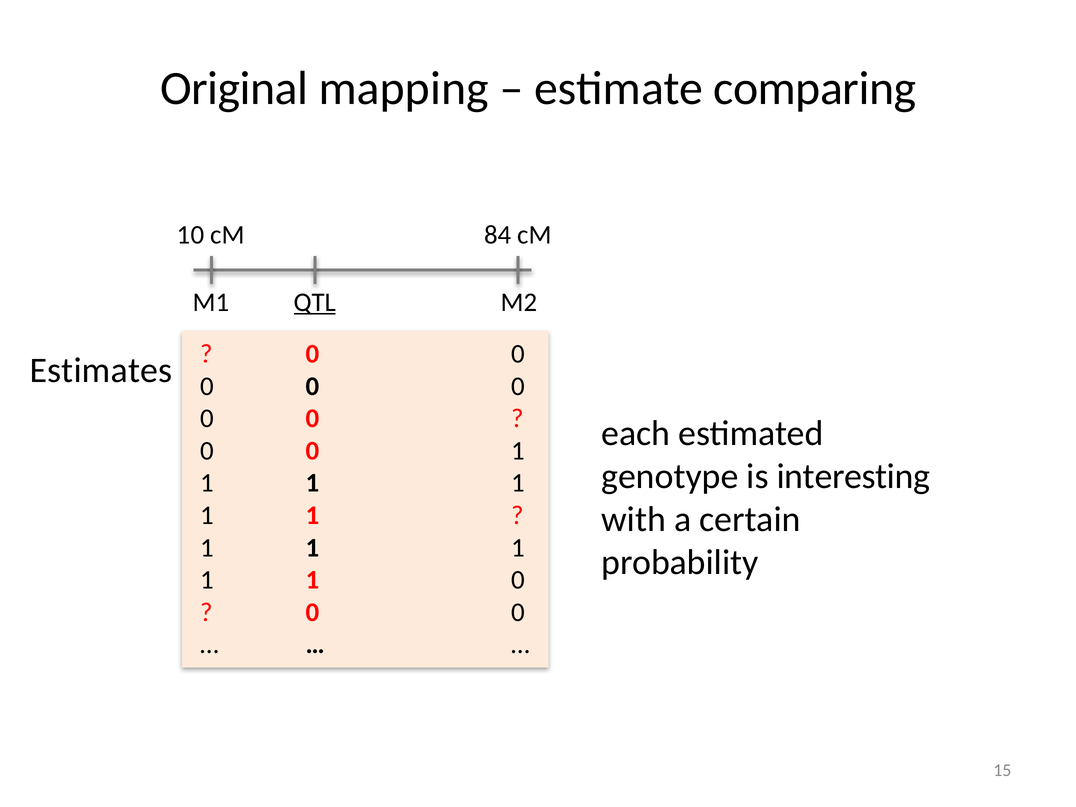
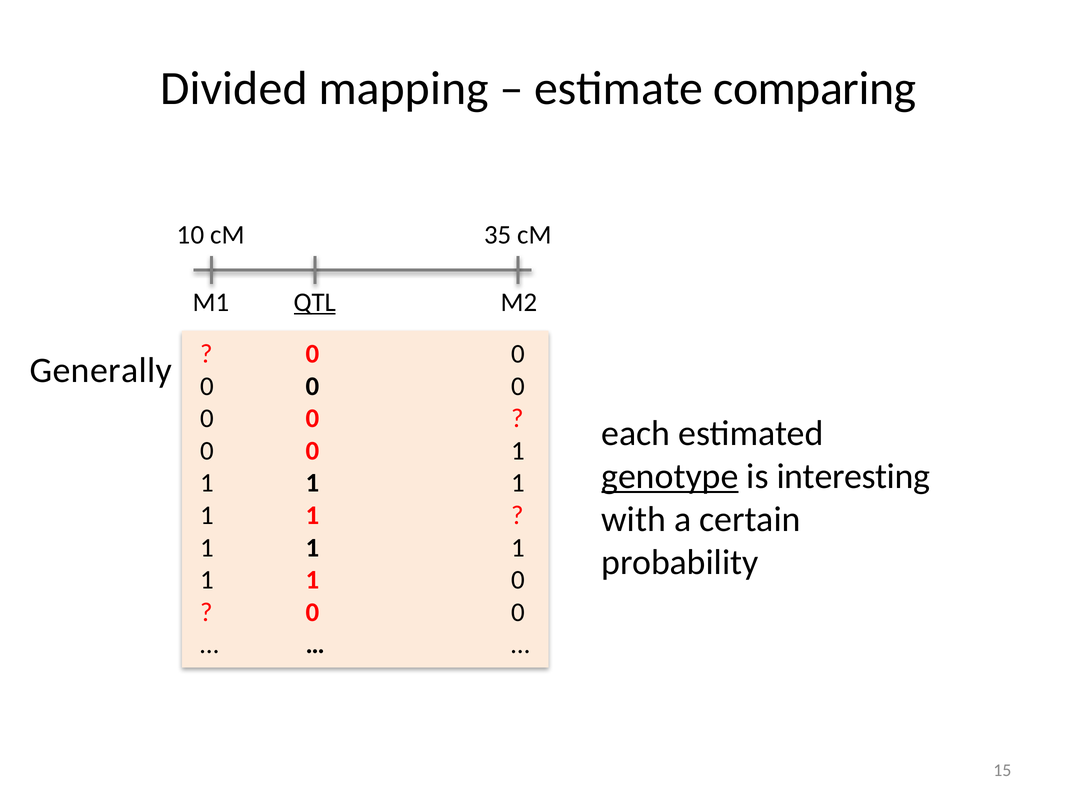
Original: Original -> Divided (234, 88)
84: 84 -> 35 (498, 235)
Estimates: Estimates -> Generally (101, 371)
genotype underline: none -> present (670, 477)
